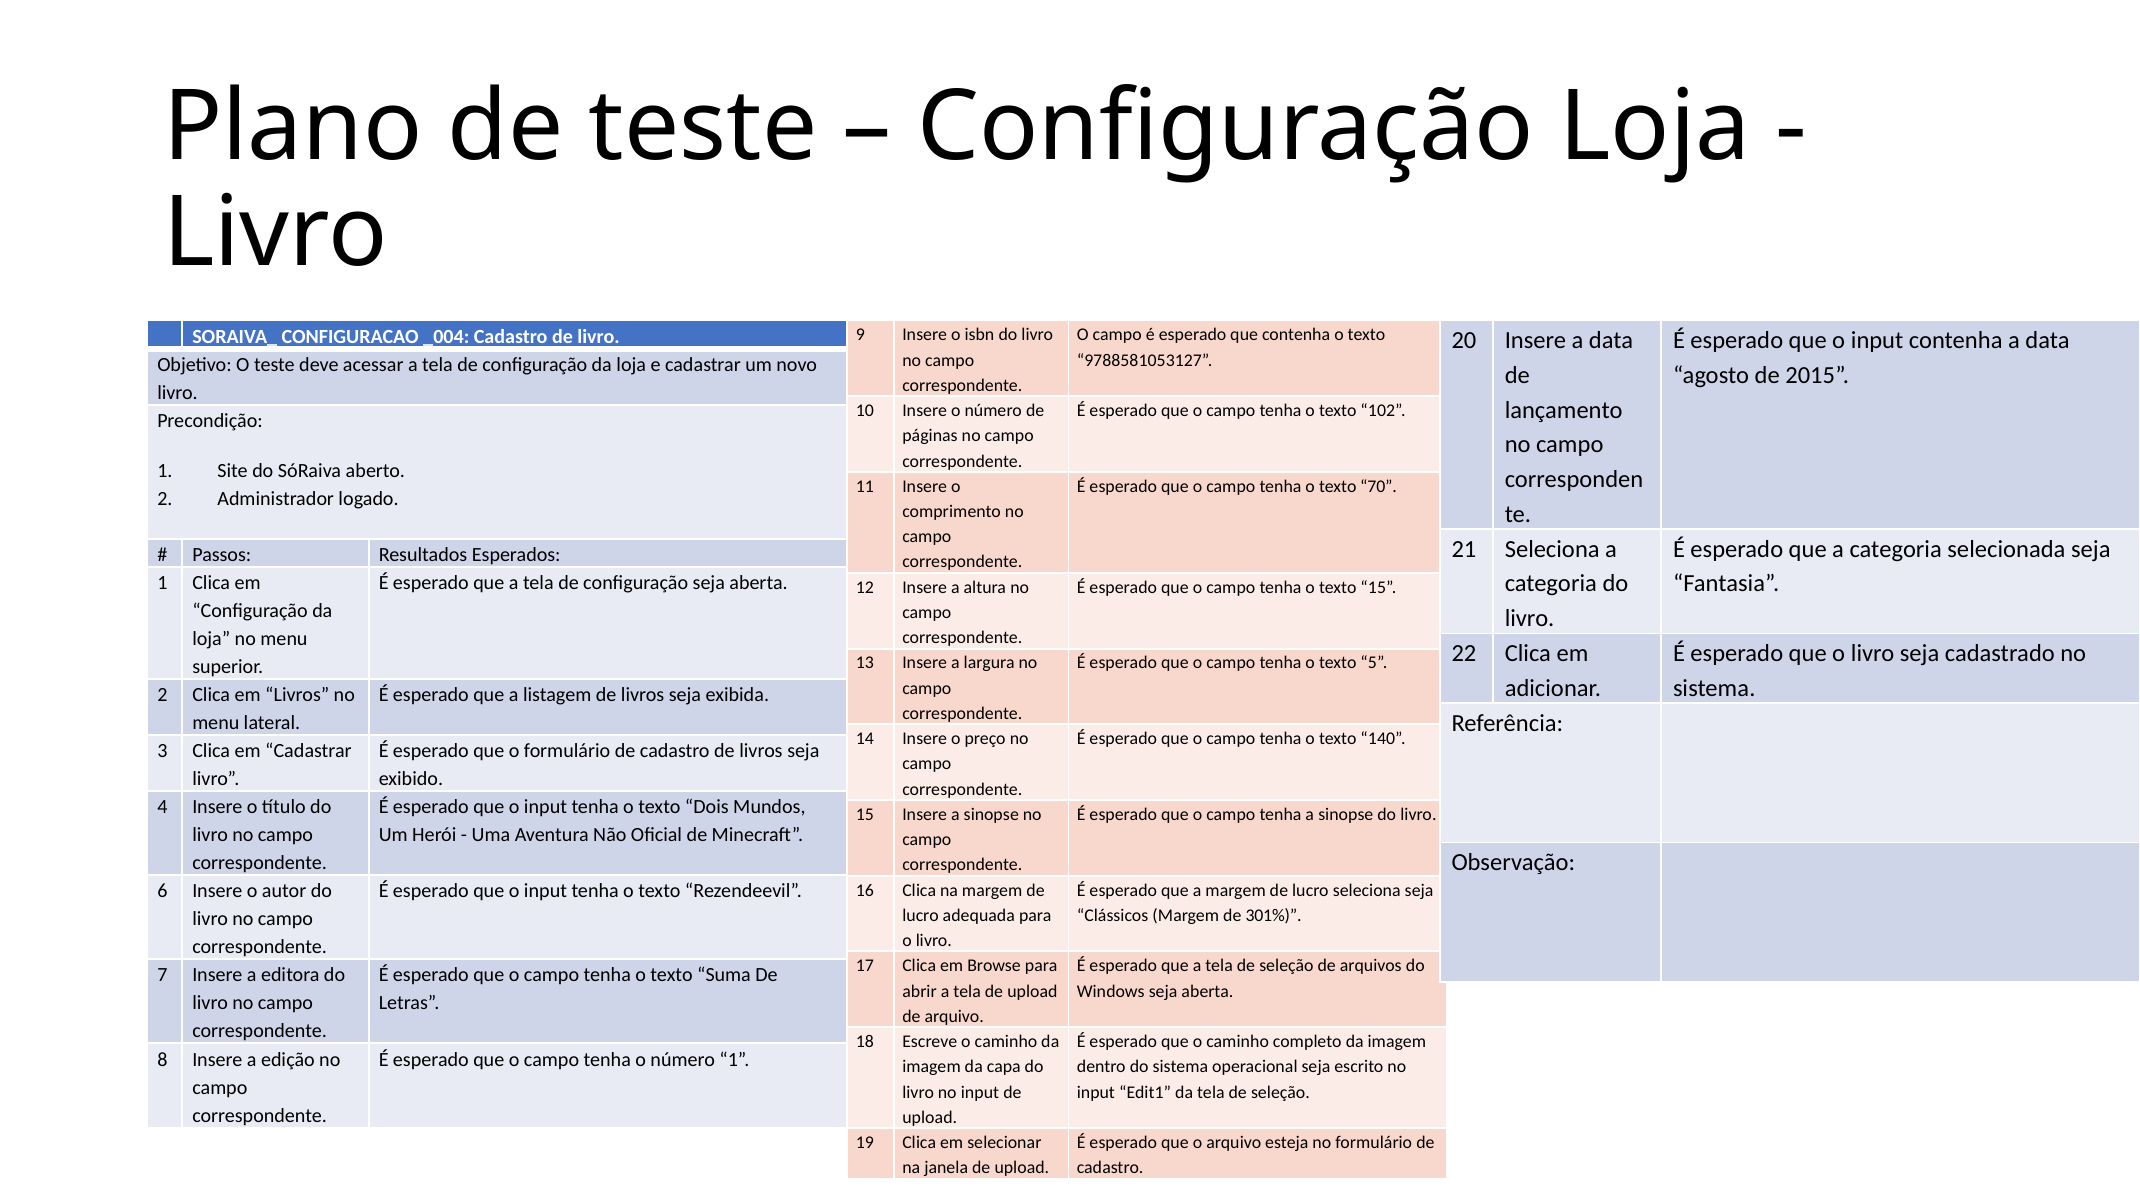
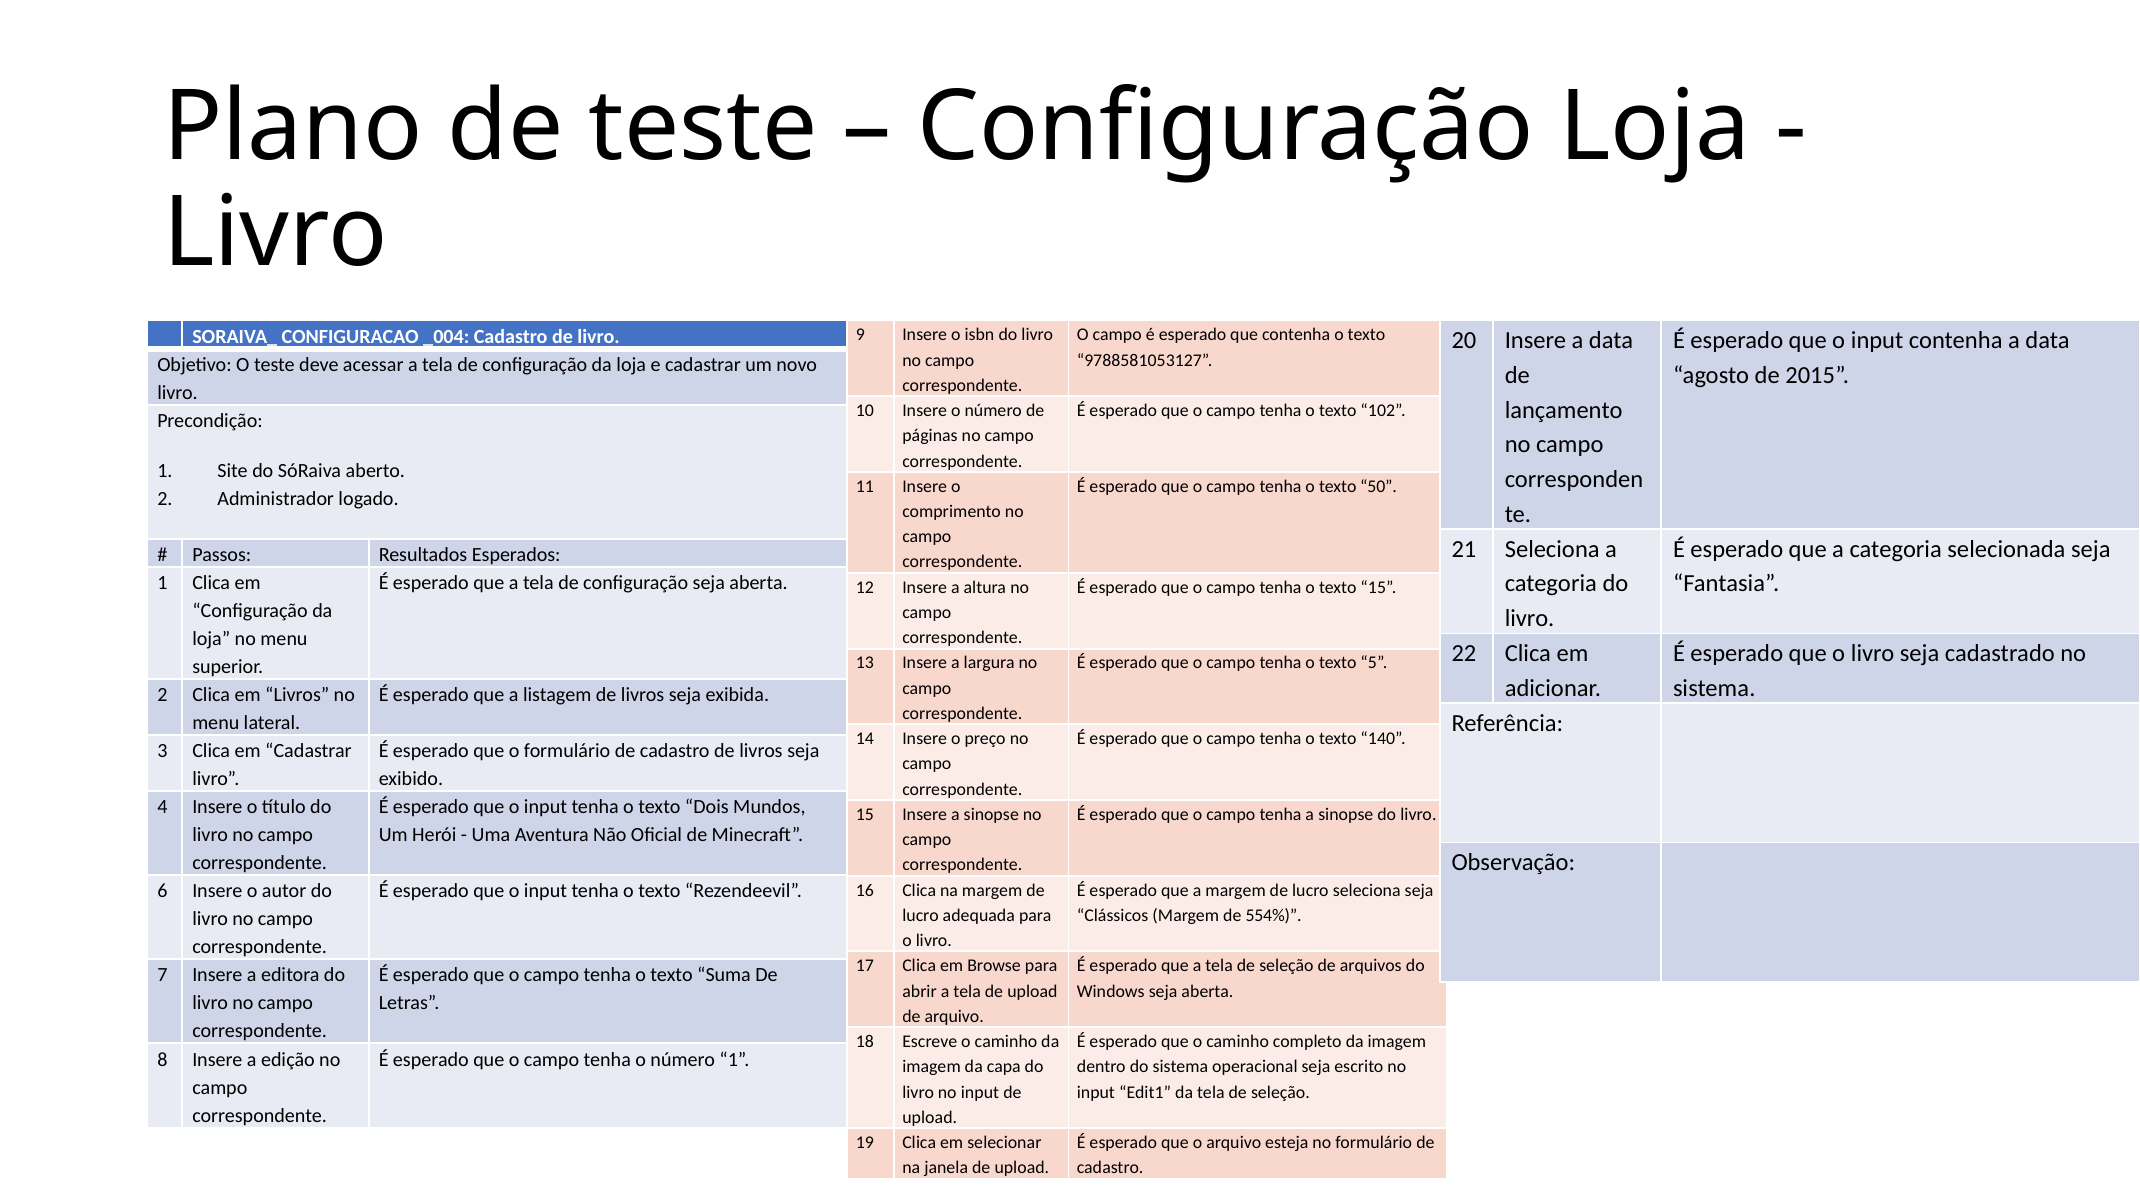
70: 70 -> 50 (1379, 486)
301%: 301% -> 554% (1274, 915)
